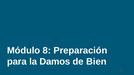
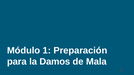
8: 8 -> 1 (47, 51)
Bien: Bien -> Mala (96, 62)
